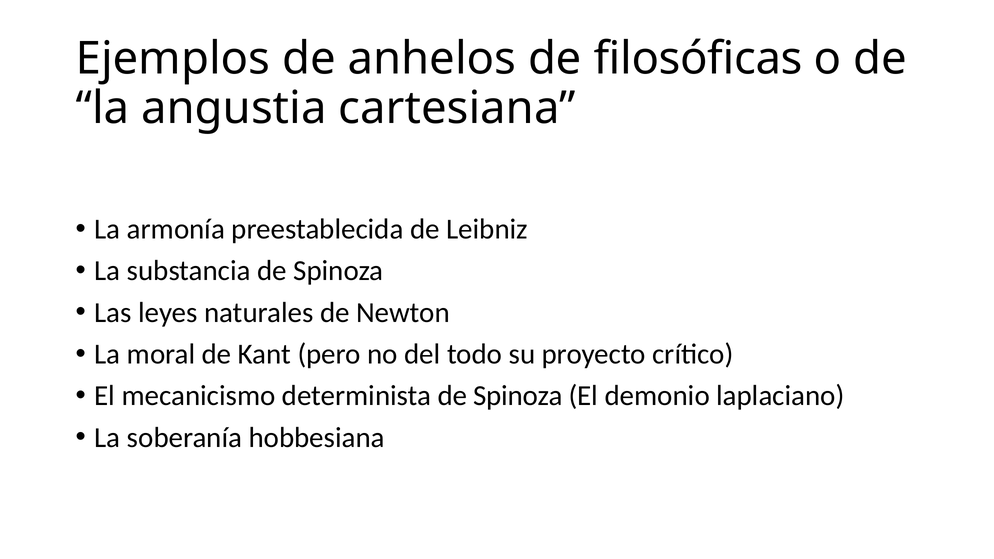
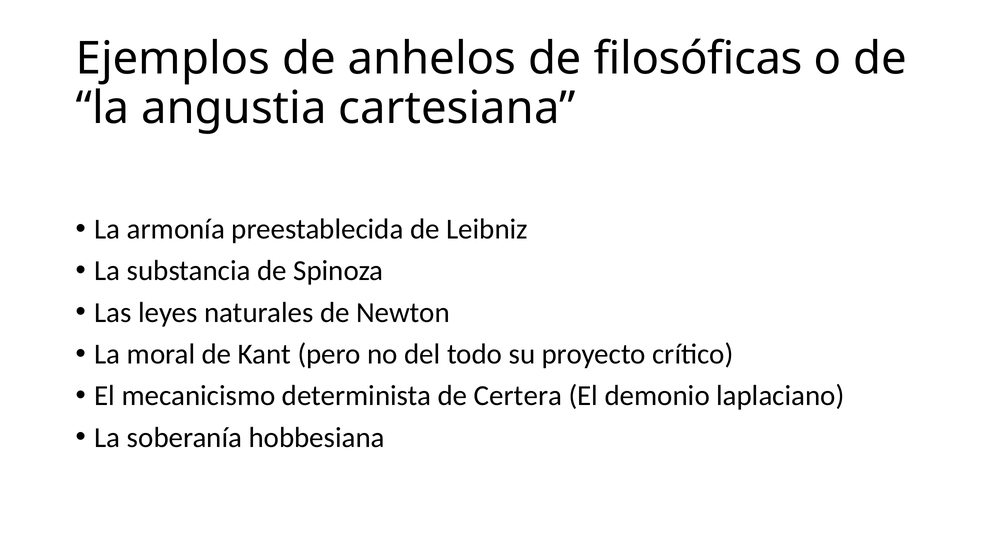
determinista de Spinoza: Spinoza -> Certera (518, 396)
